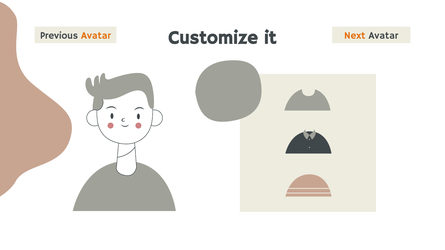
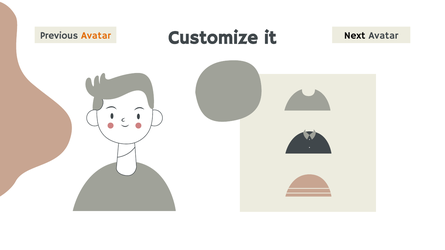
Next colour: orange -> black (355, 36)
